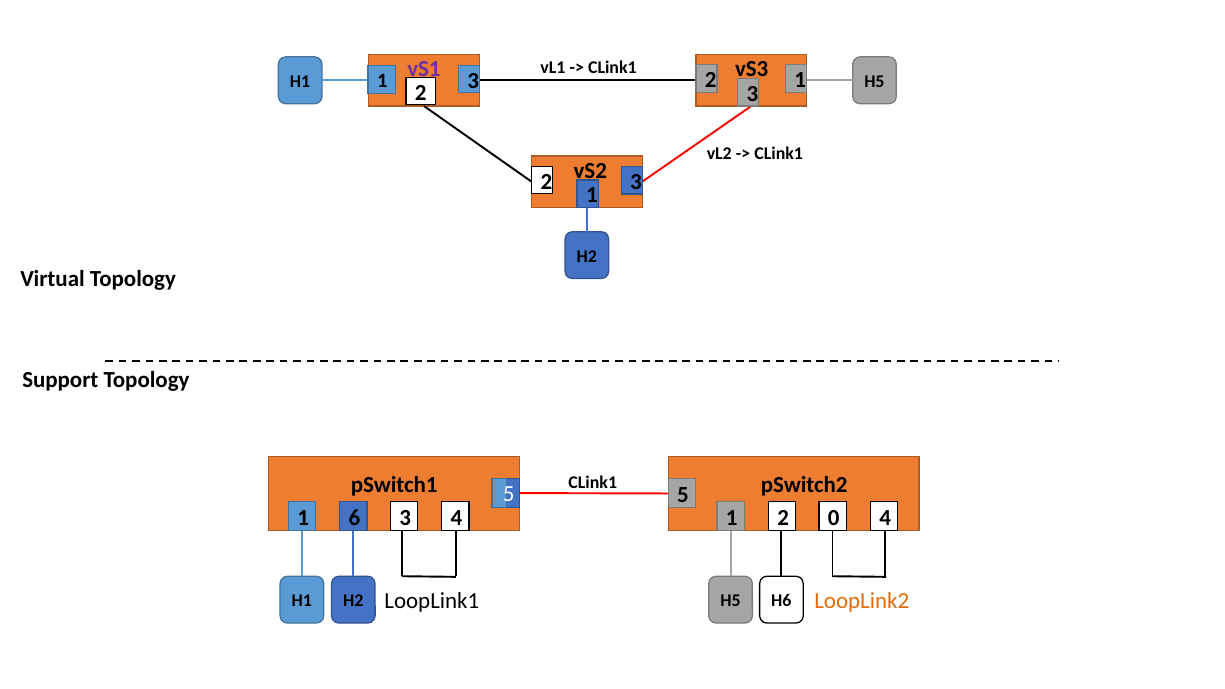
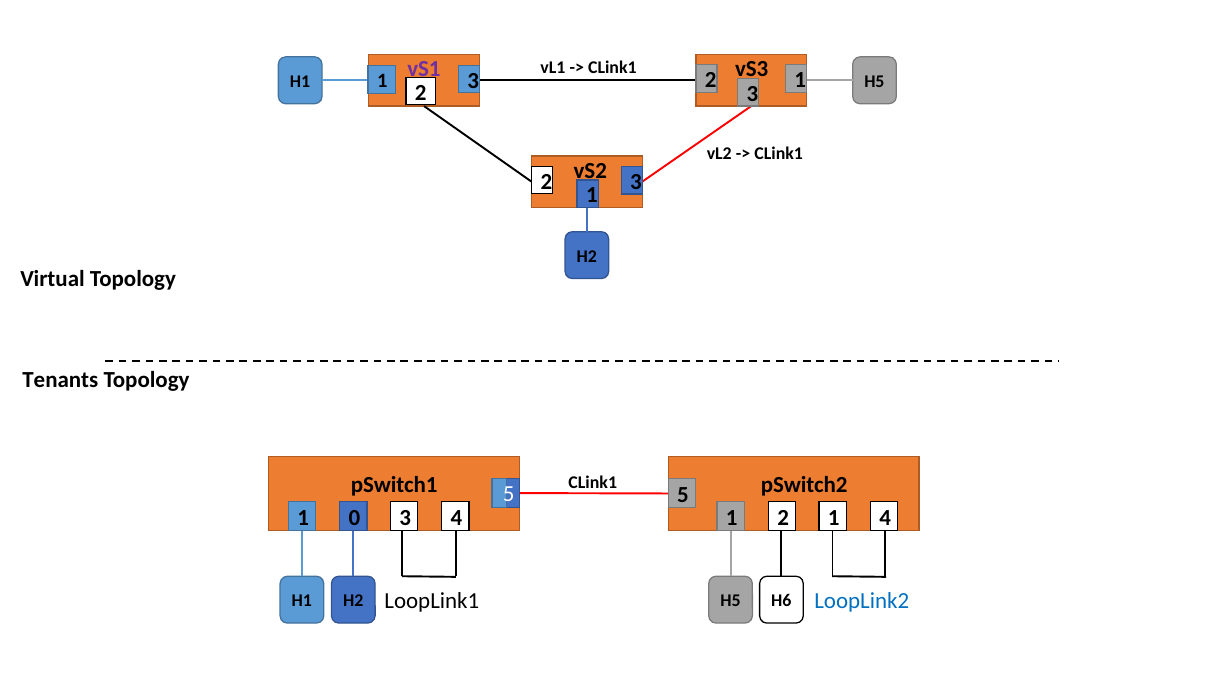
Support: Support -> Tenants (60, 380)
6: 6 -> 0 (354, 518)
2 0: 0 -> 1 (834, 518)
LoopLink2 colour: orange -> blue (862, 601)
